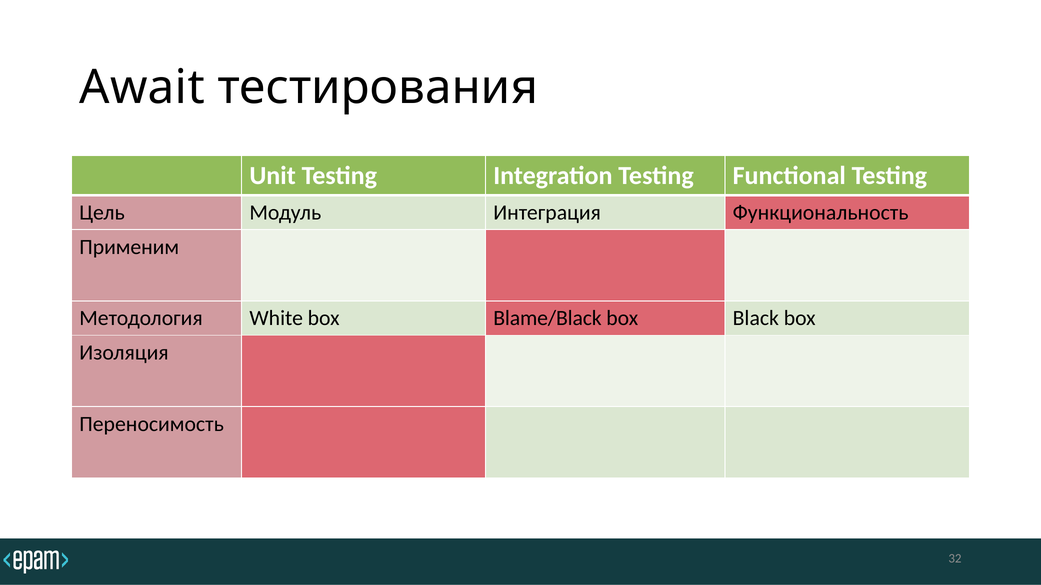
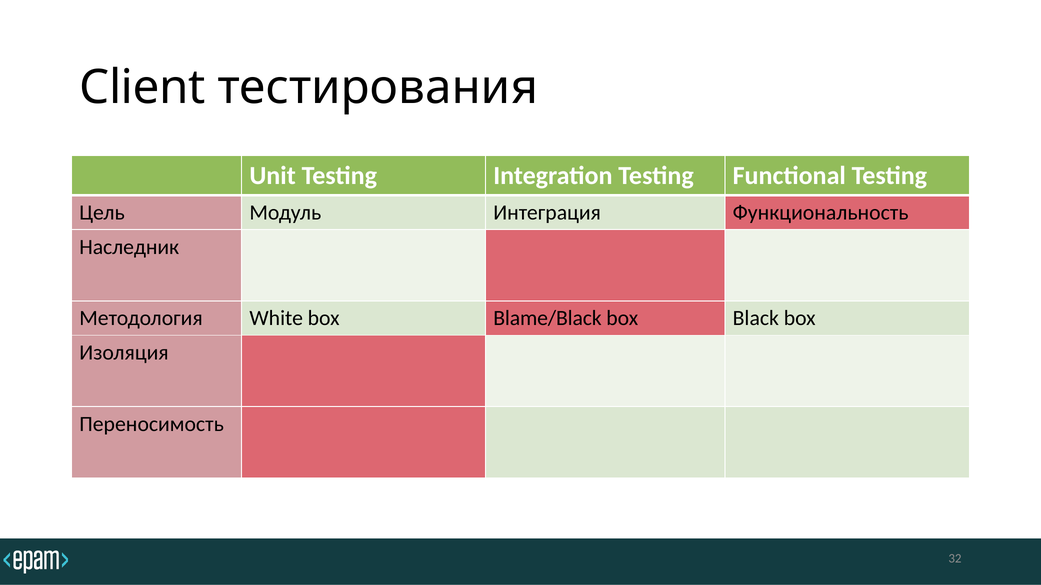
Await: Await -> Client (142, 87)
Применим: Применим -> Наследник (129, 247)
